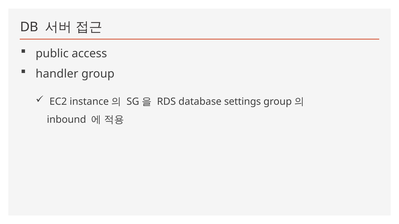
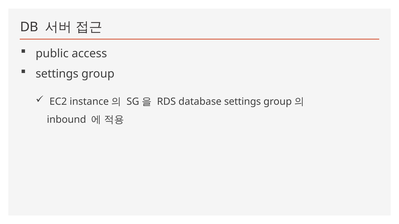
handler: handler -> settings (57, 74)
